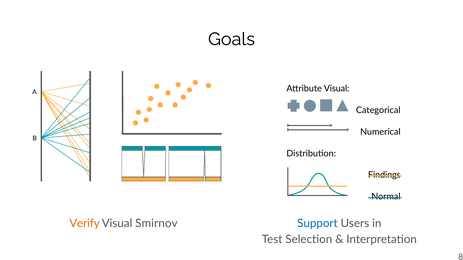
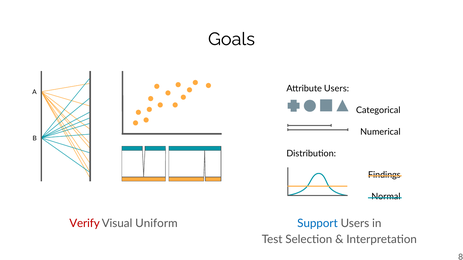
Attribute Visual: Visual -> Users (337, 89)
Verify colour: orange -> red (85, 224)
Smirnov: Smirnov -> Uniform (156, 224)
